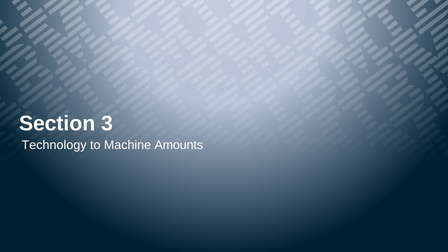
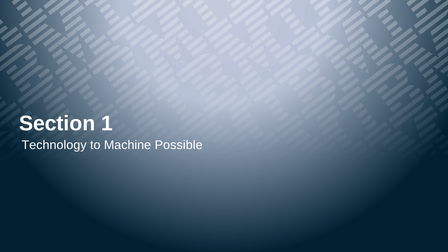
3: 3 -> 1 (107, 123)
Amounts: Amounts -> Possible (179, 145)
